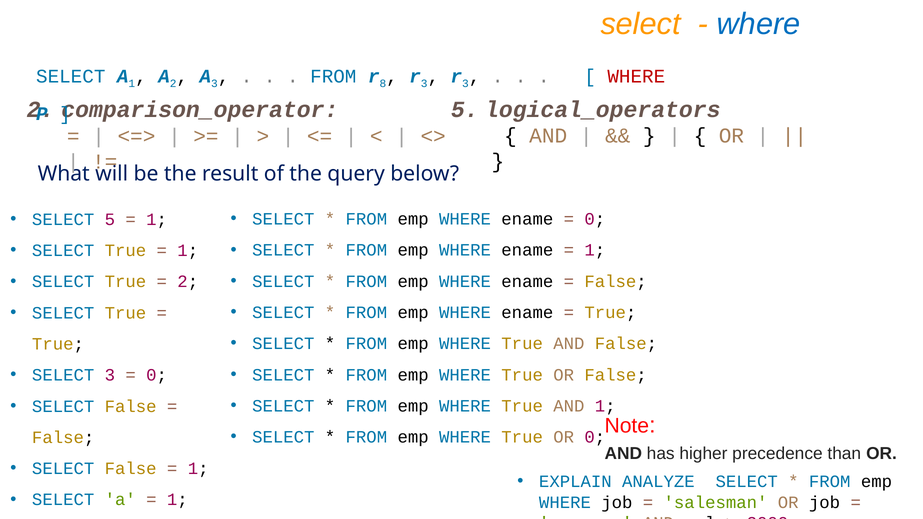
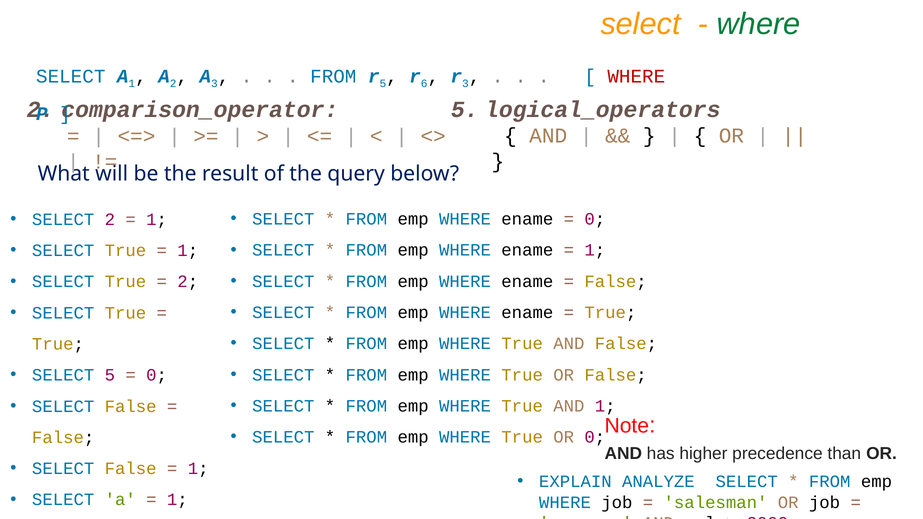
where colour: blue -> green (759, 24)
8: 8 -> 5 (383, 84)
3: 3 -> 6 (424, 84)
SELECT 5: 5 -> 2 (110, 220)
SELECT 3: 3 -> 5 (110, 375)
